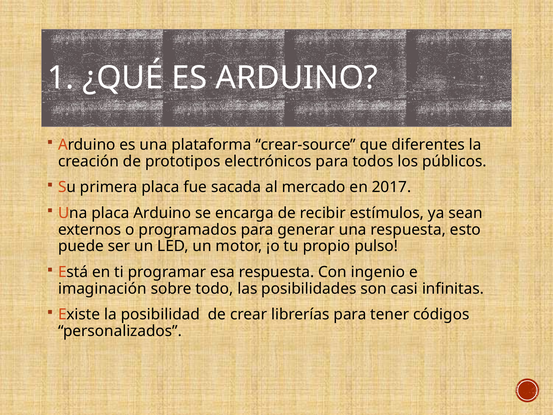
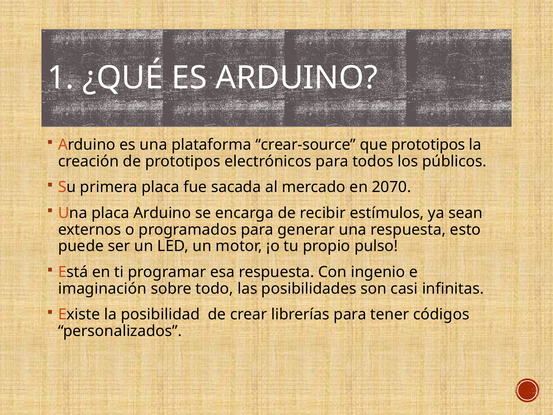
que diferentes: diferentes -> prototipos (428, 145)
2017: 2017 -> 2070 (391, 187)
